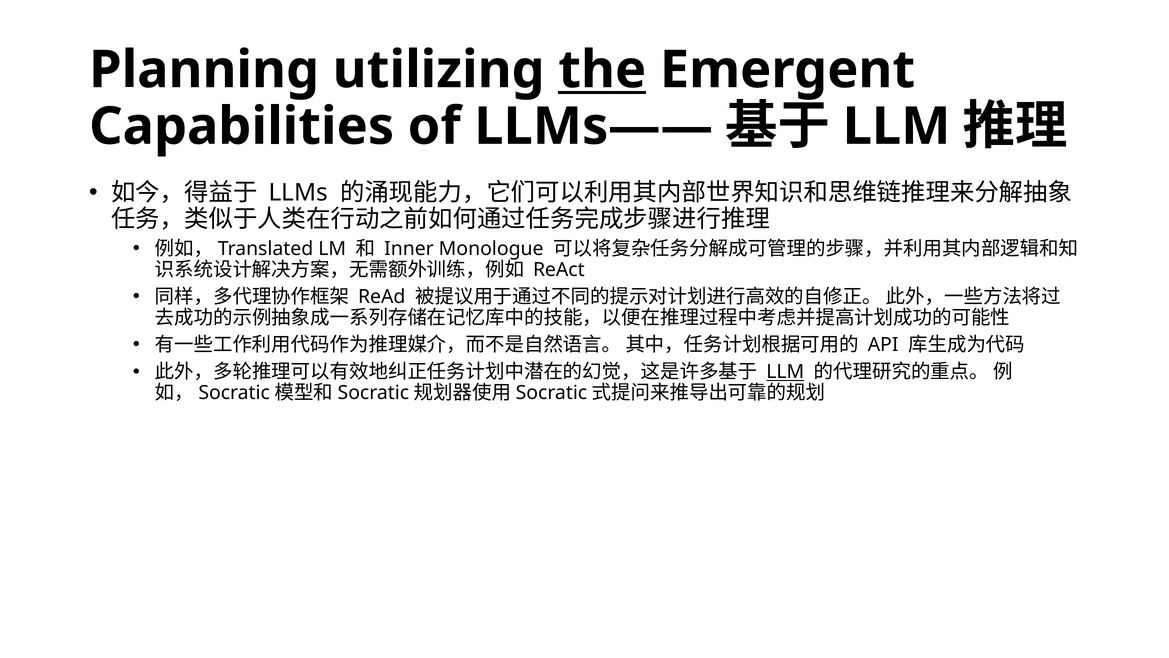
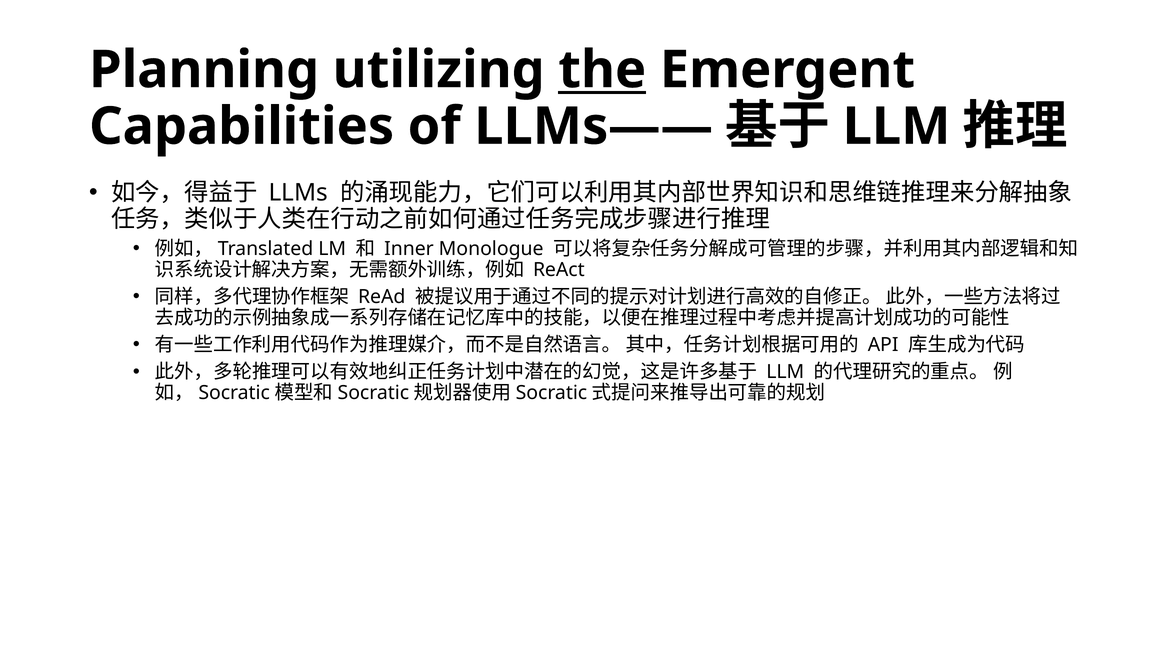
LLM underline: present -> none (785, 372)
